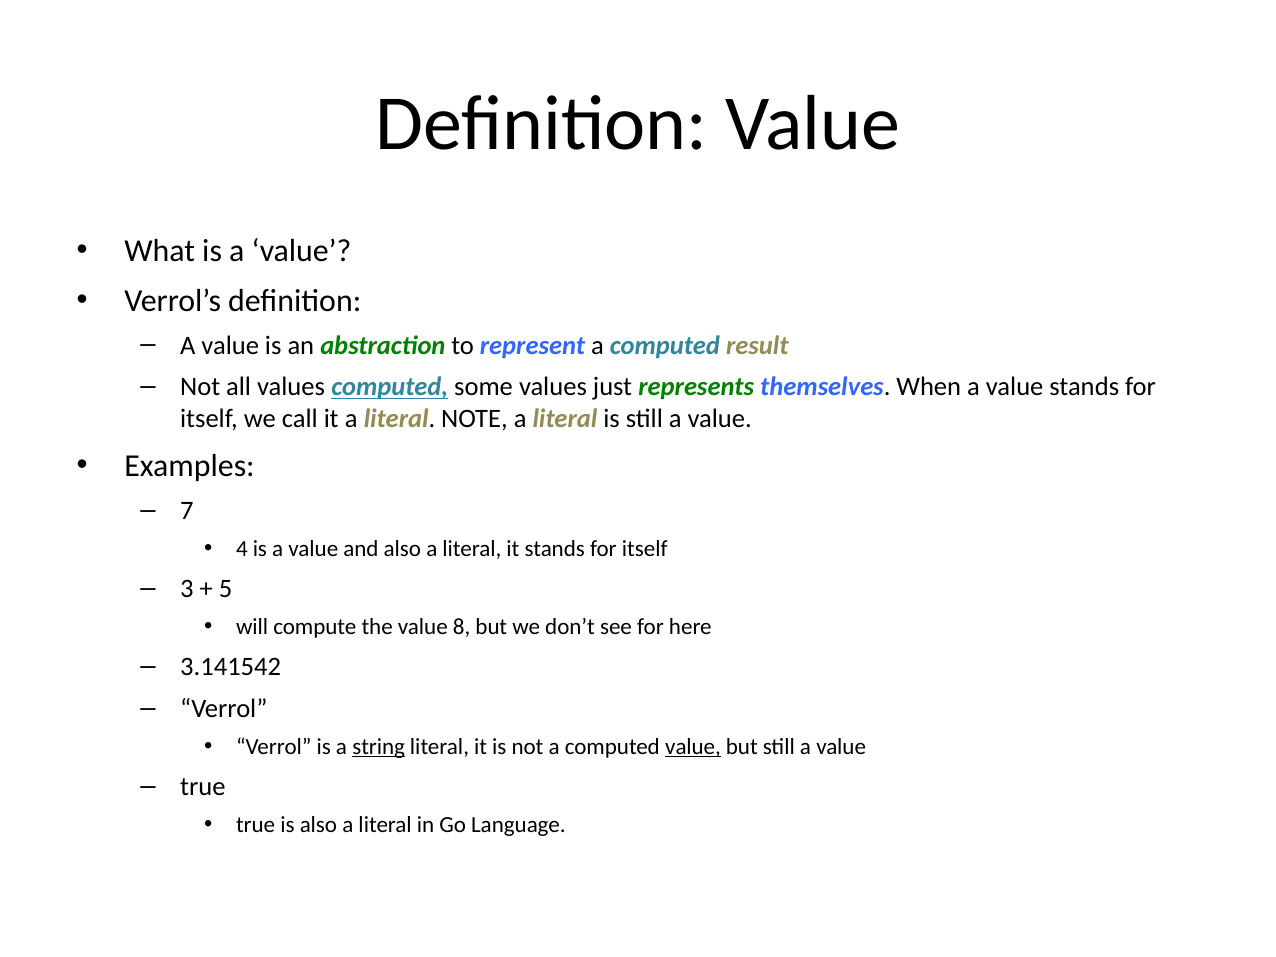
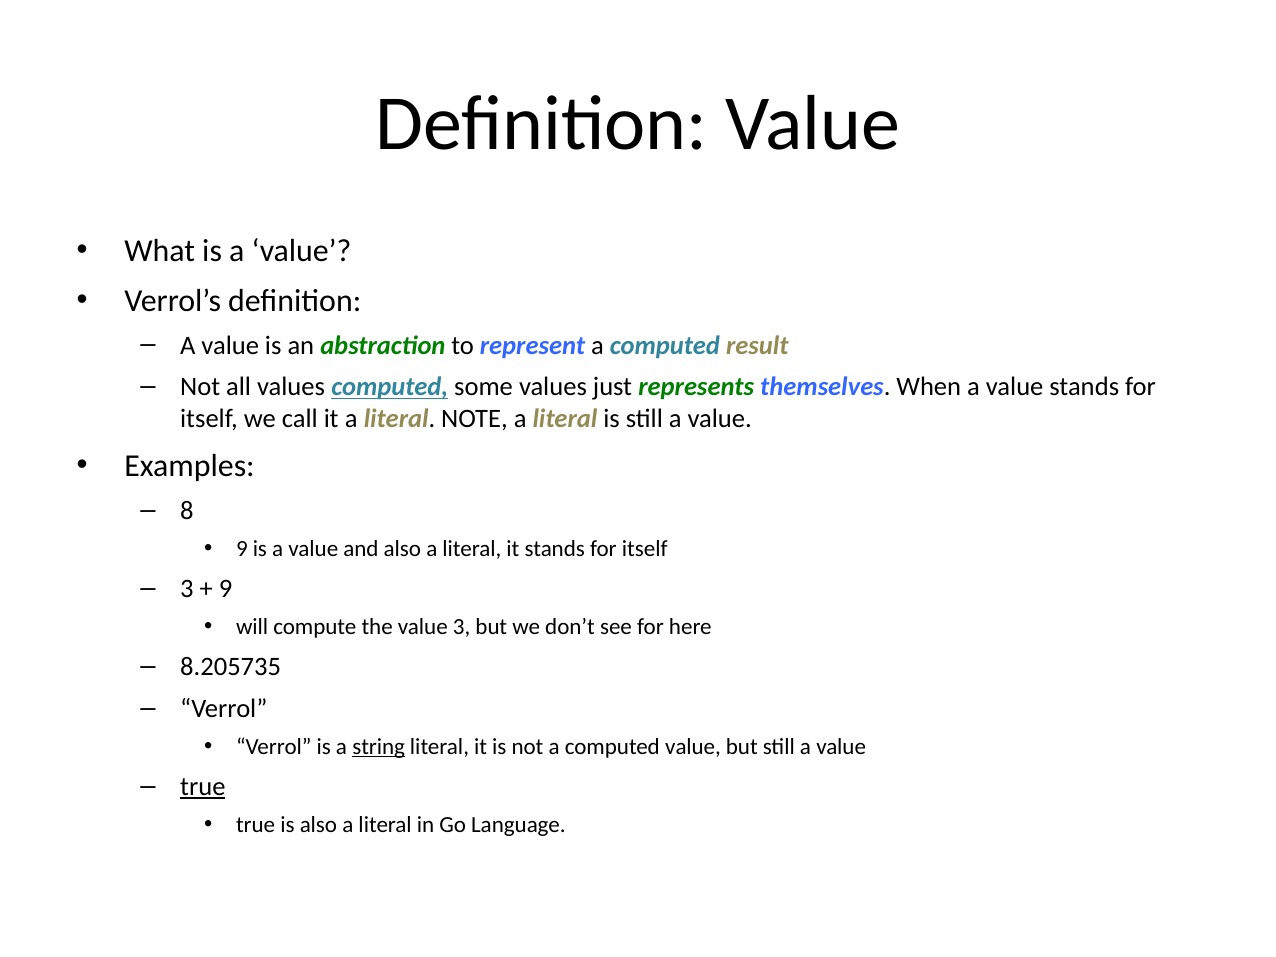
7: 7 -> 8 (187, 511)
4: 4 -> 9 (242, 549)
5: 5 -> 9 (226, 589)
value 8: 8 -> 3 (462, 627)
3.141542: 3.141542 -> 8.205735 (231, 667)
value underline: present -> none (693, 746)
true underline: none -> present (203, 786)
